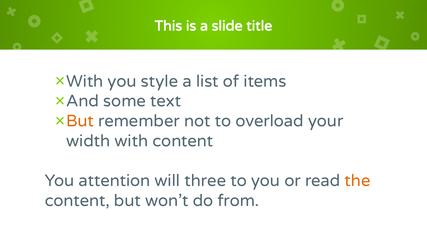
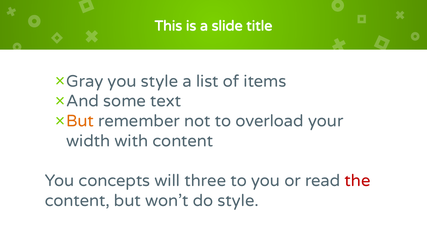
With: With -> Gray (85, 81)
attention: attention -> concepts (114, 181)
the colour: orange -> red (358, 181)
do from: from -> style (238, 201)
